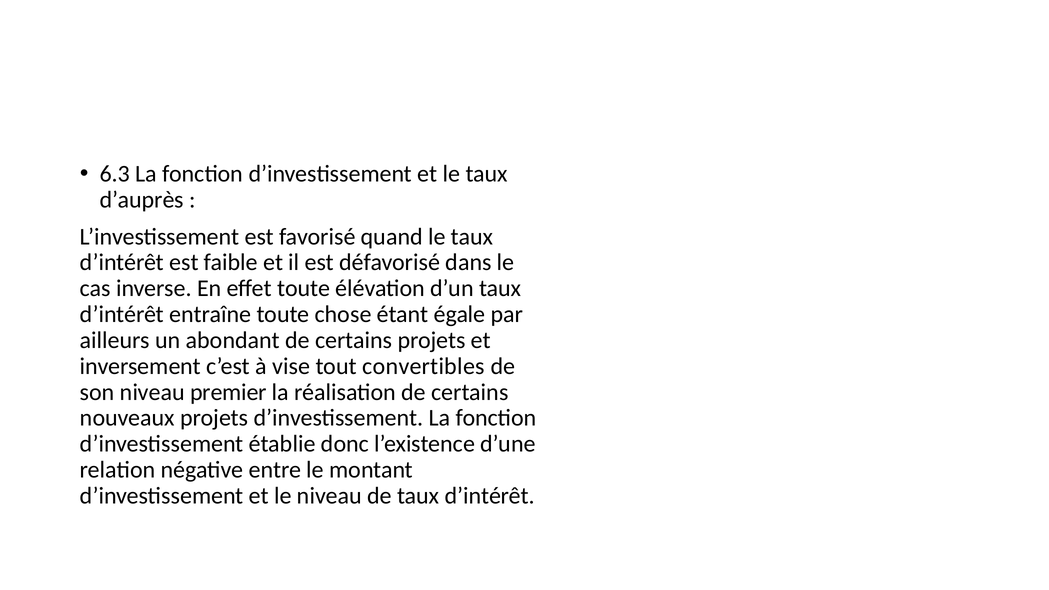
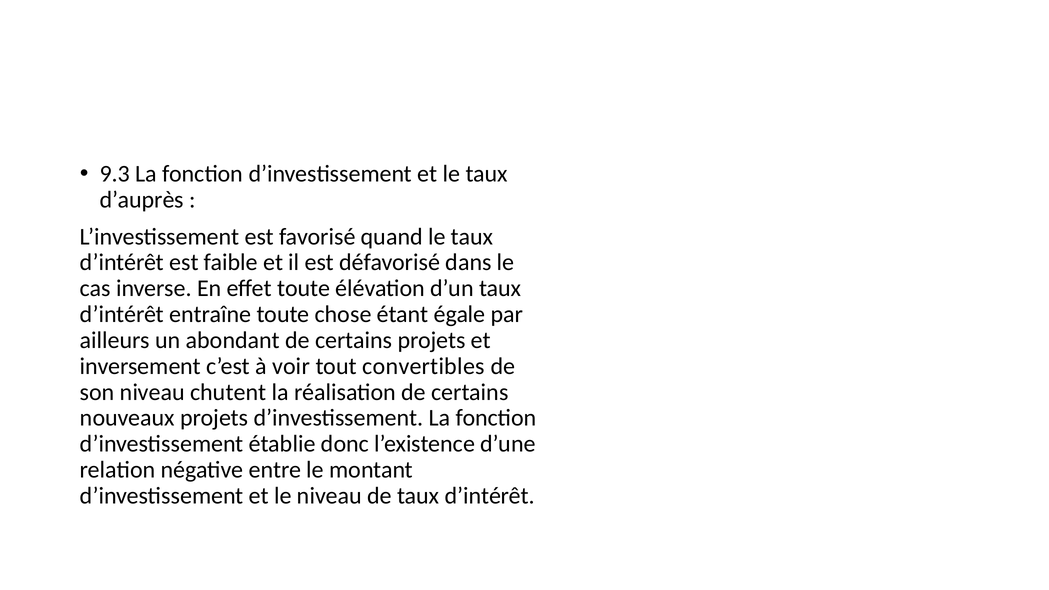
6.3: 6.3 -> 9.3 (115, 174)
vise: vise -> voir (291, 366)
premier: premier -> chutent (228, 392)
